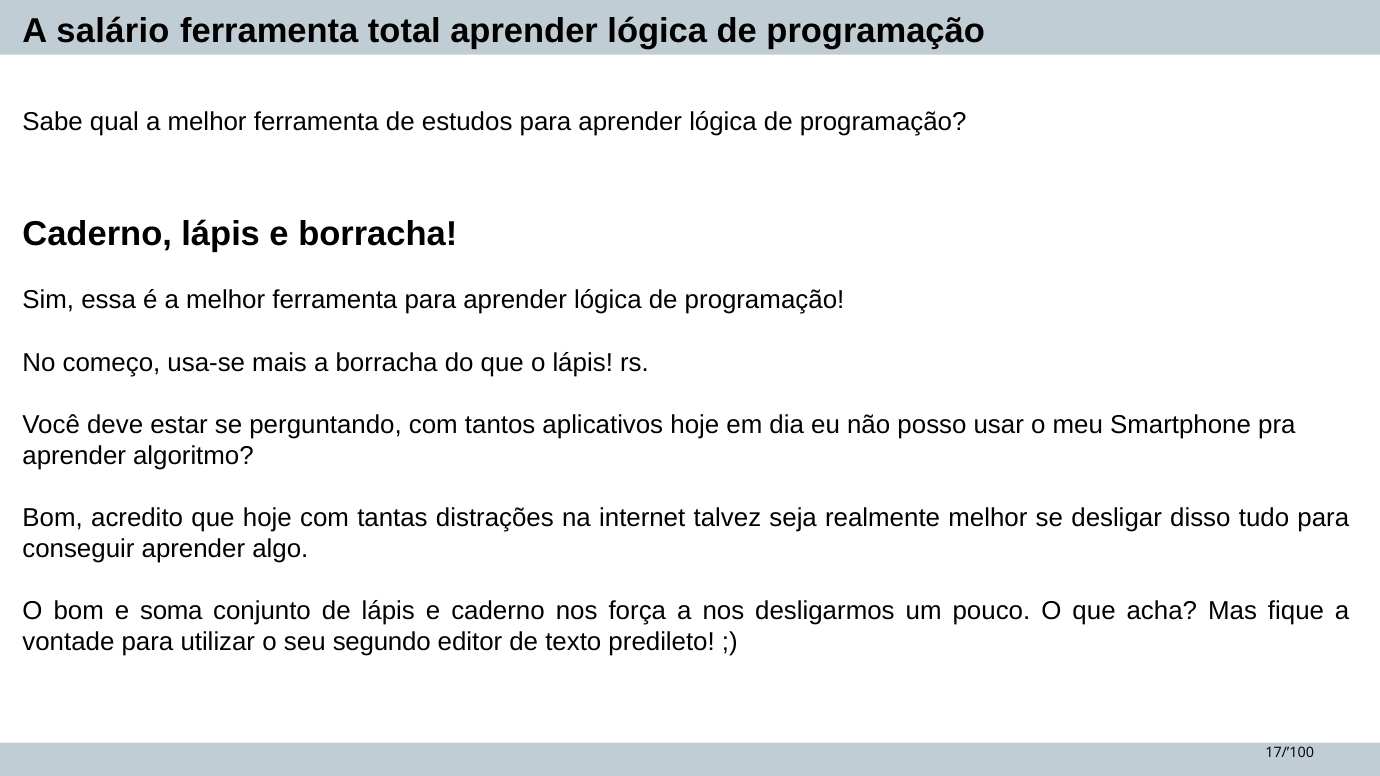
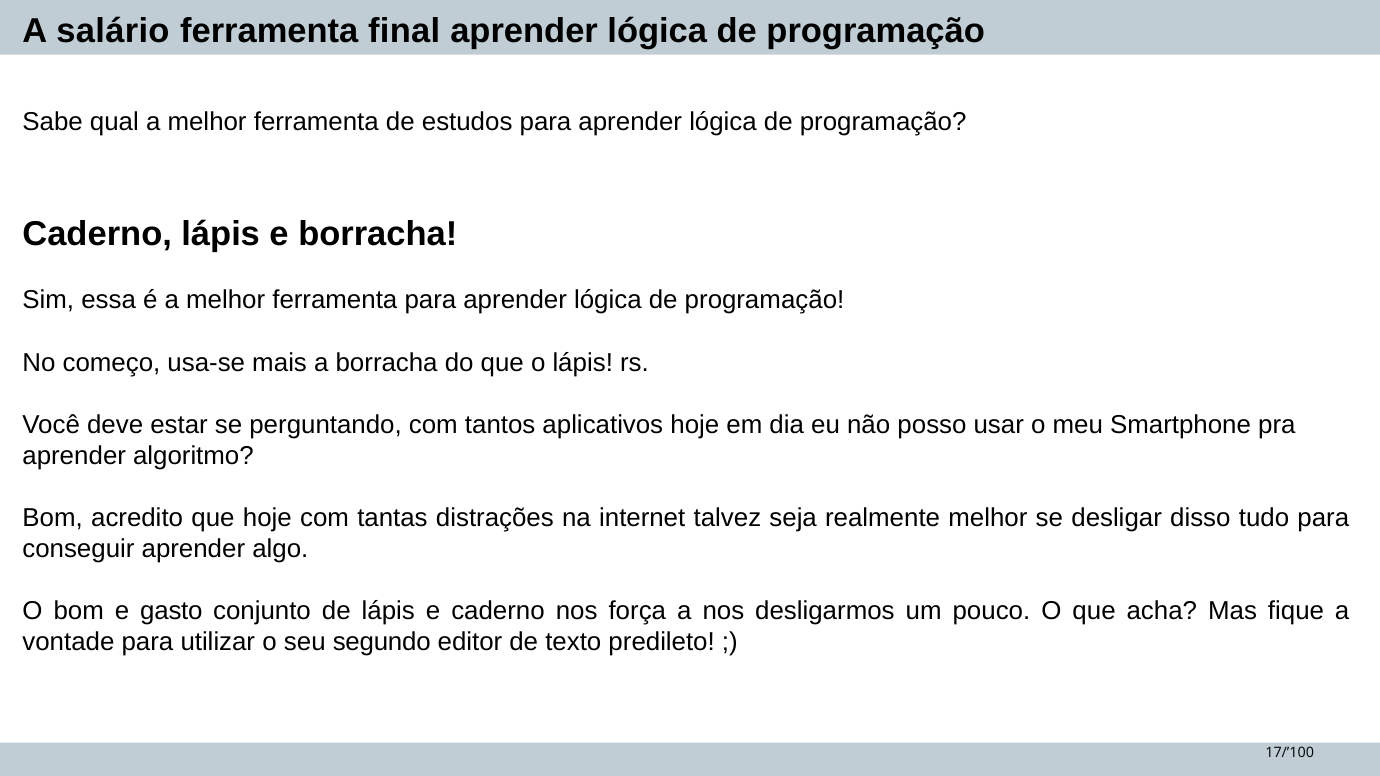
total: total -> final (404, 31)
soma: soma -> gasto (171, 611)
